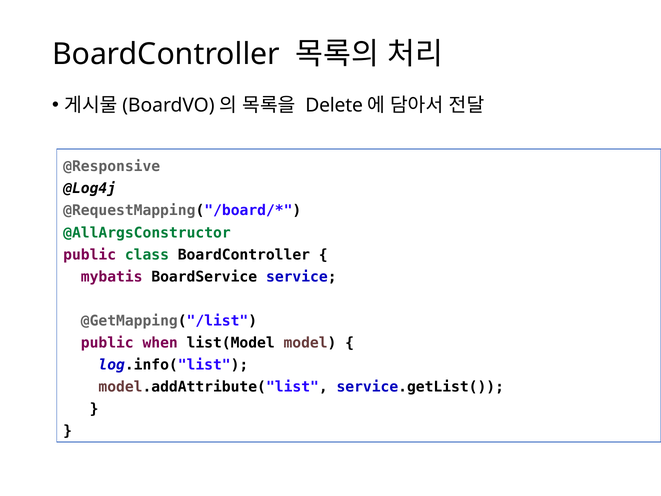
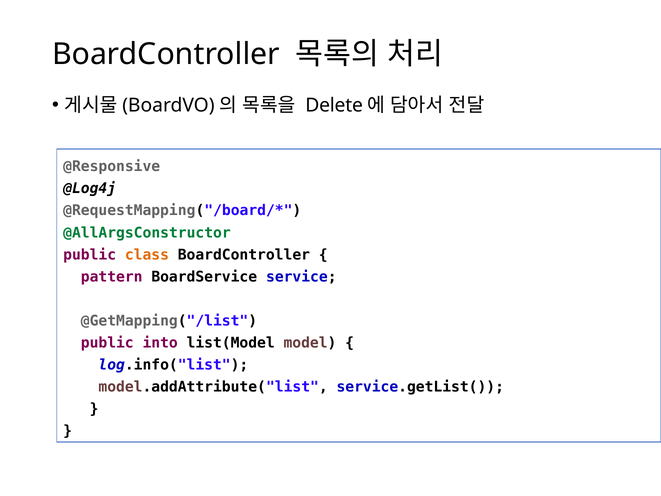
class colour: green -> orange (147, 255)
mybatis: mybatis -> pattern (112, 277)
when: when -> into (160, 343)
